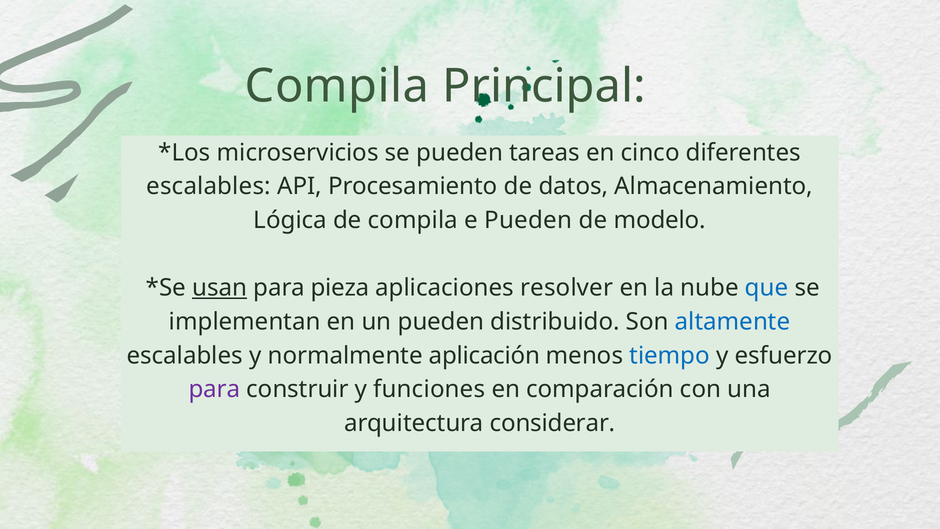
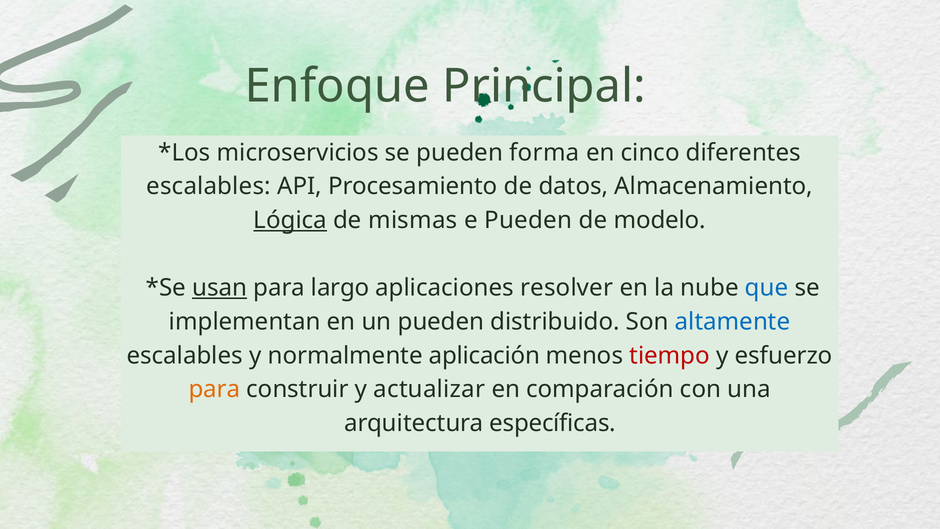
Compila: Compila -> Enfoque (337, 86)
tareas: tareas -> forma (544, 153)
Lógica underline: none -> present (290, 220)
de compila: compila -> mismas (413, 220)
pieza: pieza -> largo (340, 288)
tiempo colour: blue -> red (670, 355)
para colour: purple -> orange (214, 389)
funciones: funciones -> actualizar (429, 389)
considerar: considerar -> específicas (553, 423)
